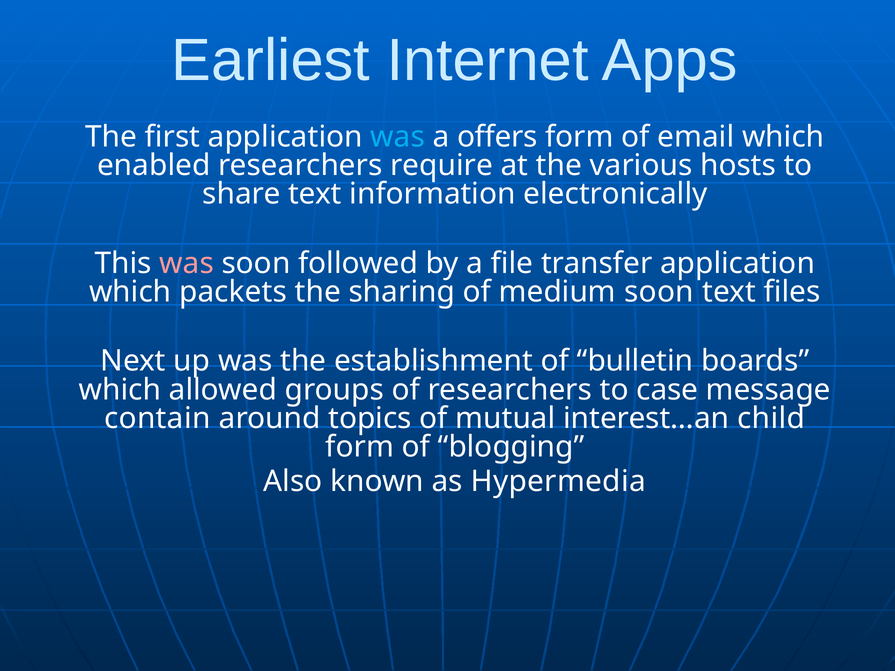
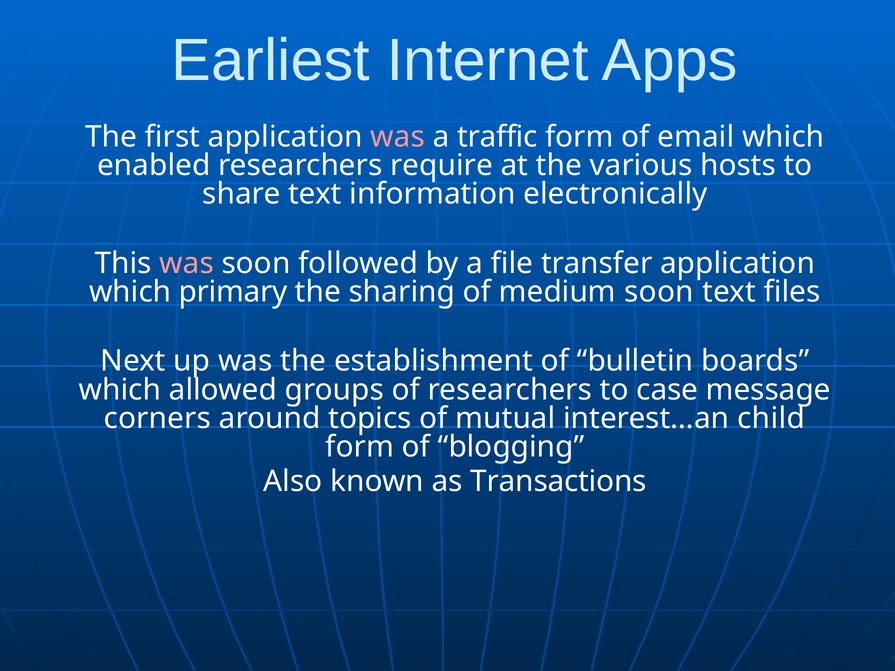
was colour: light blue -> pink (398, 137)
offers: offers -> traffic (497, 137)
packets: packets -> primary (233, 292)
contain: contain -> corners (157, 418)
Hypermedia: Hypermedia -> Transactions (559, 482)
